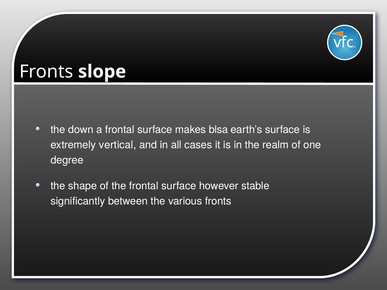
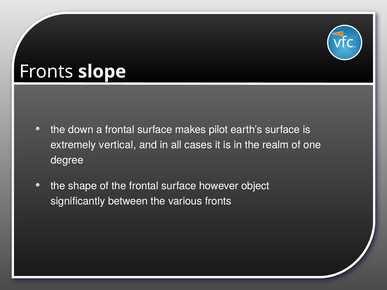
blsa: blsa -> pilot (218, 130)
stable: stable -> object (255, 186)
